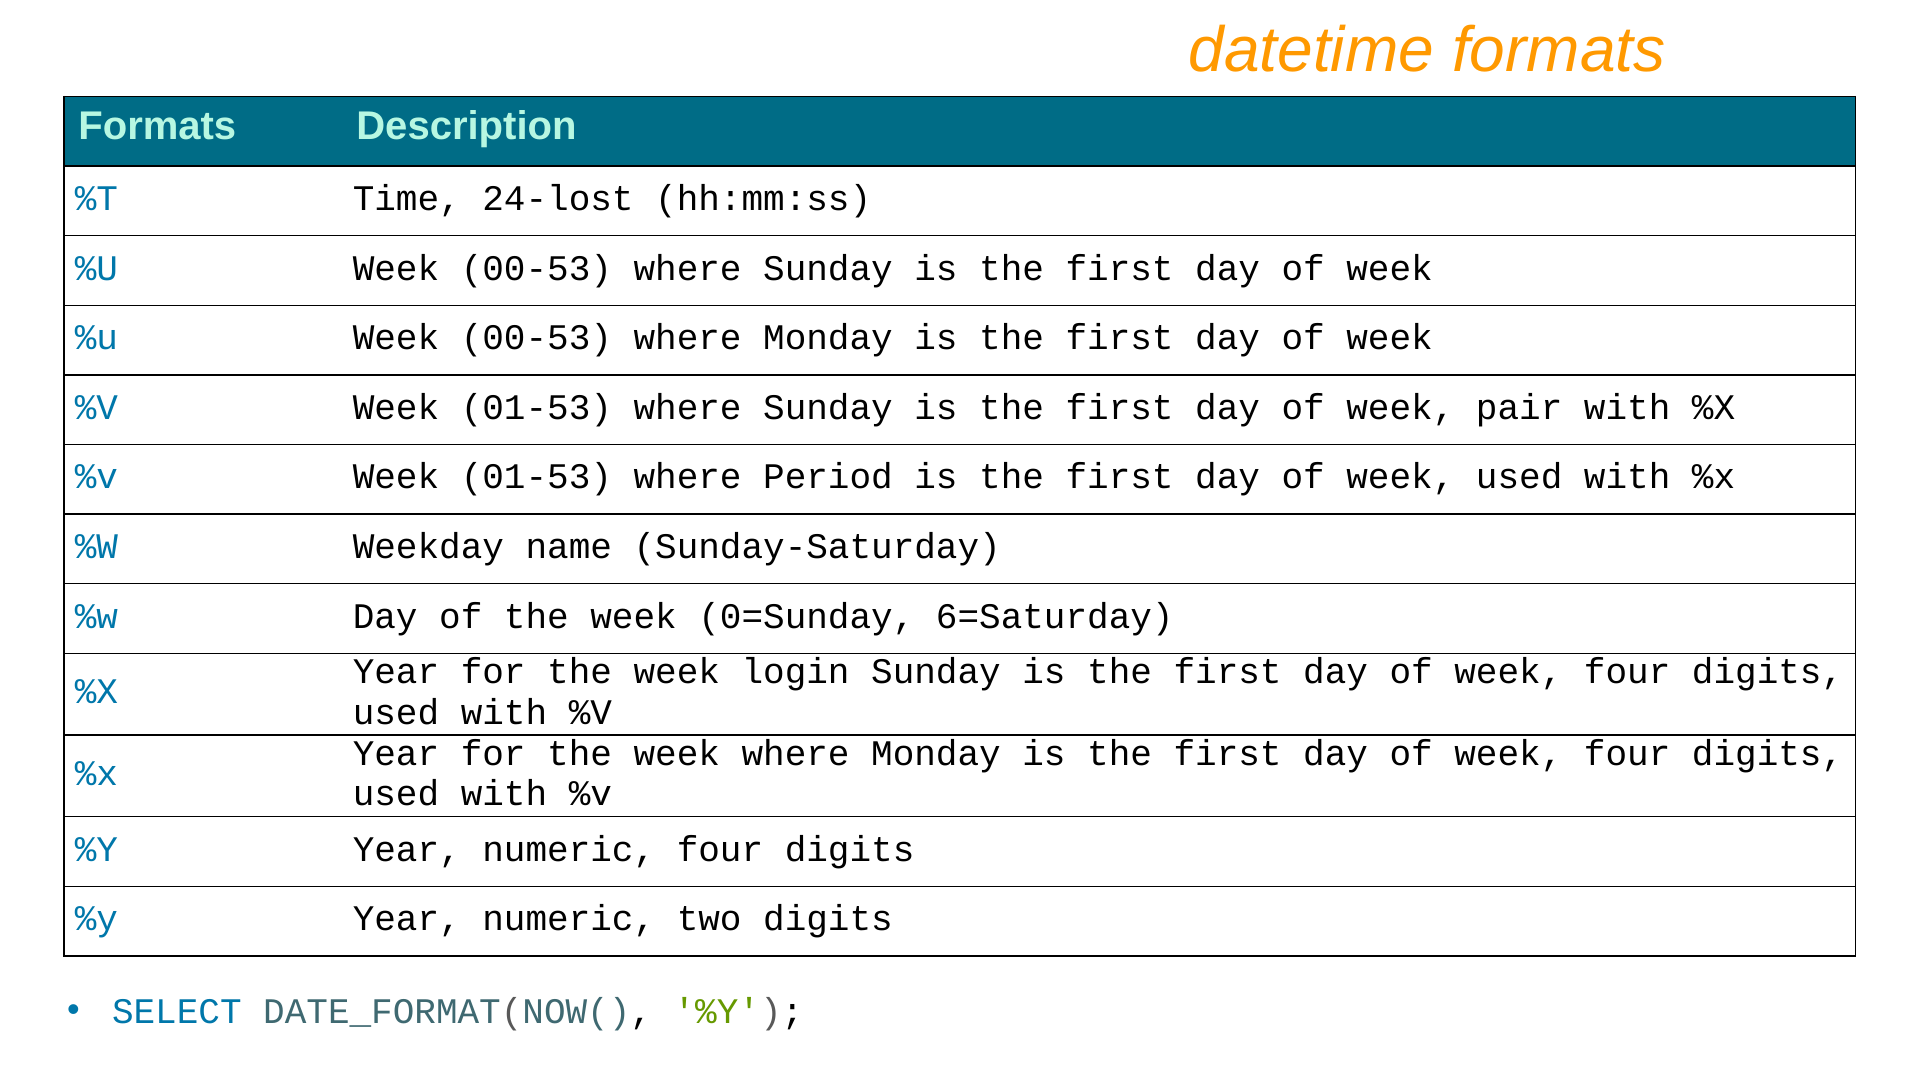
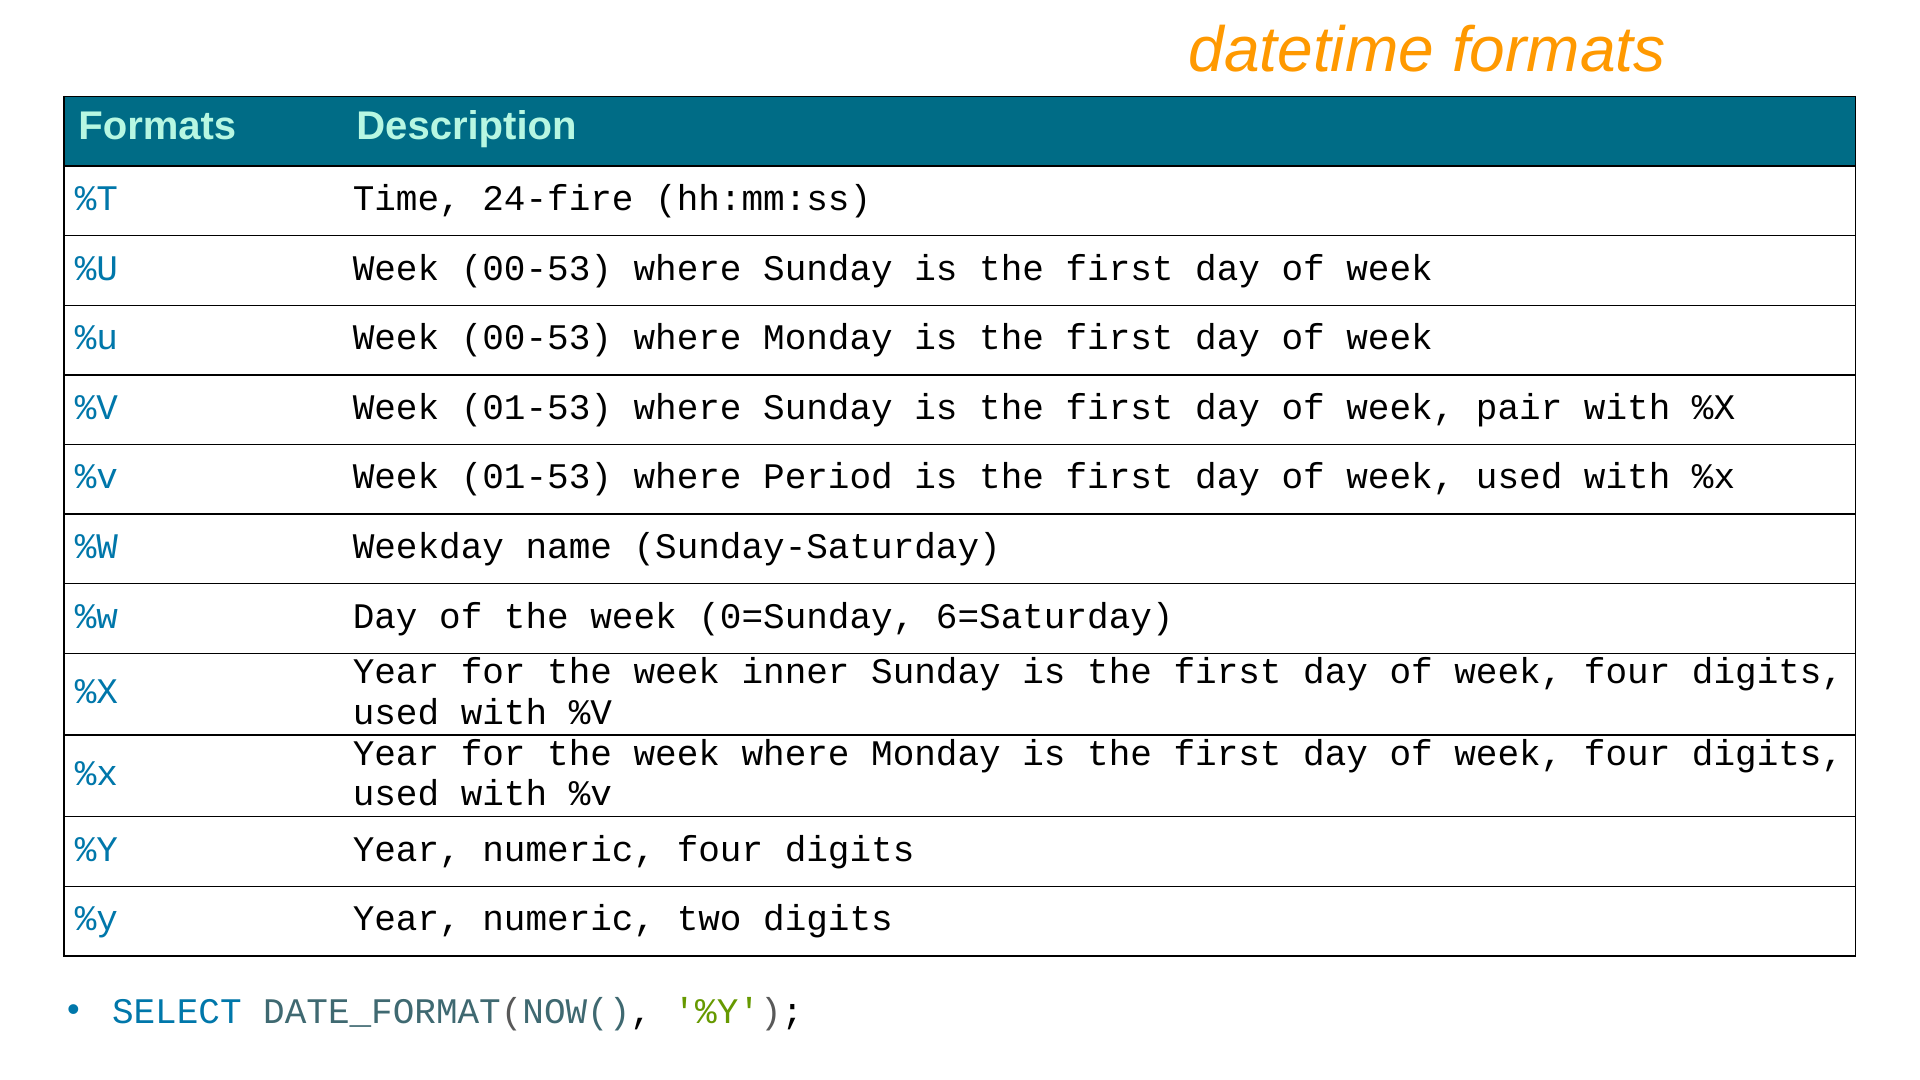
24-lost: 24-lost -> 24-fire (558, 199)
login: login -> inner (796, 671)
